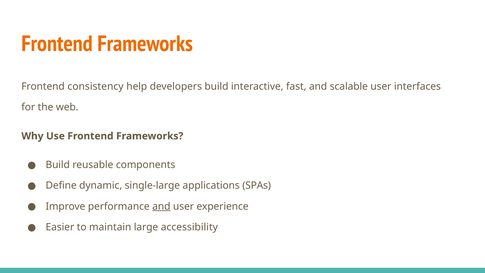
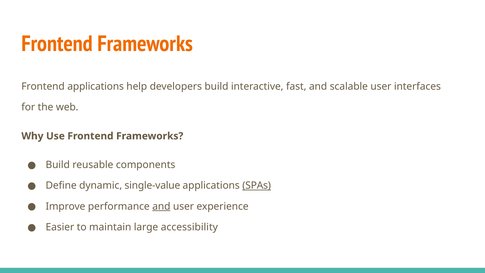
Frontend consistency: consistency -> applications (96, 86)
single-large: single-large -> single-value (152, 186)
SPAs underline: none -> present (257, 186)
